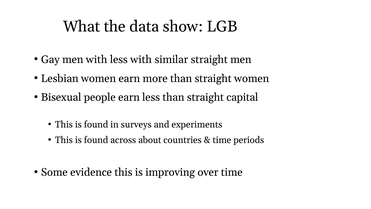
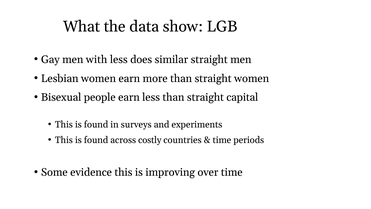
less with: with -> does (141, 59)
about: about -> costly (150, 140)
